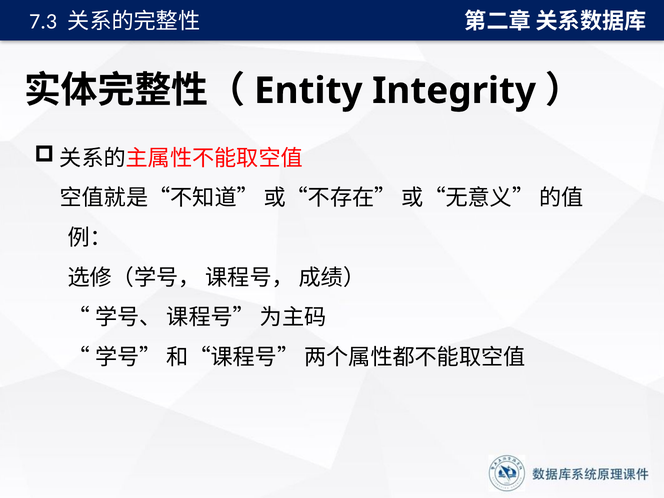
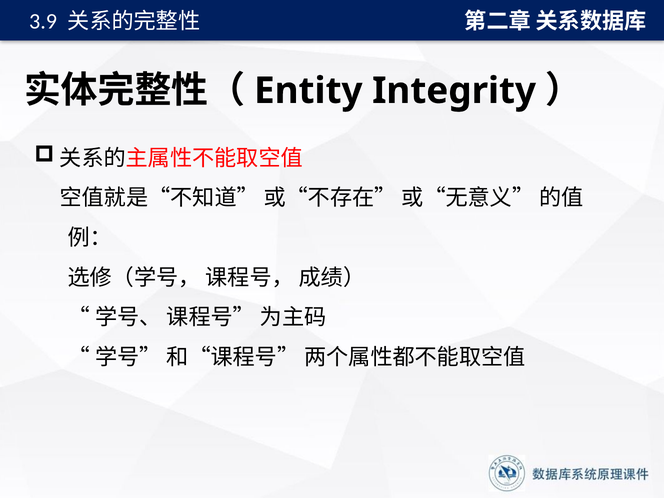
7.3: 7.3 -> 3.9 (43, 22)
